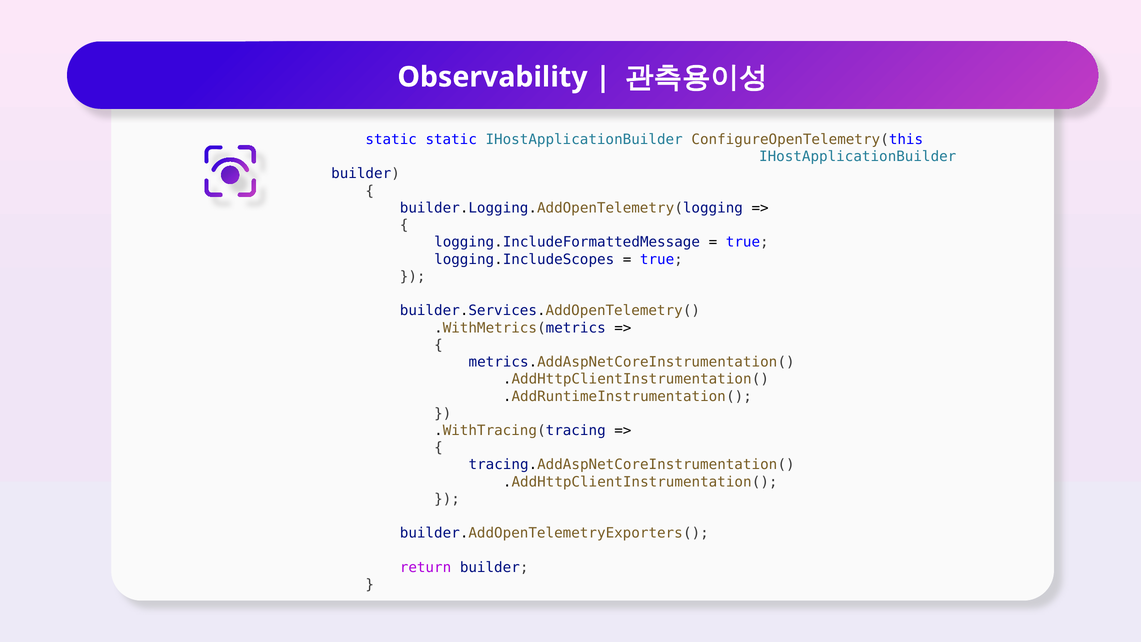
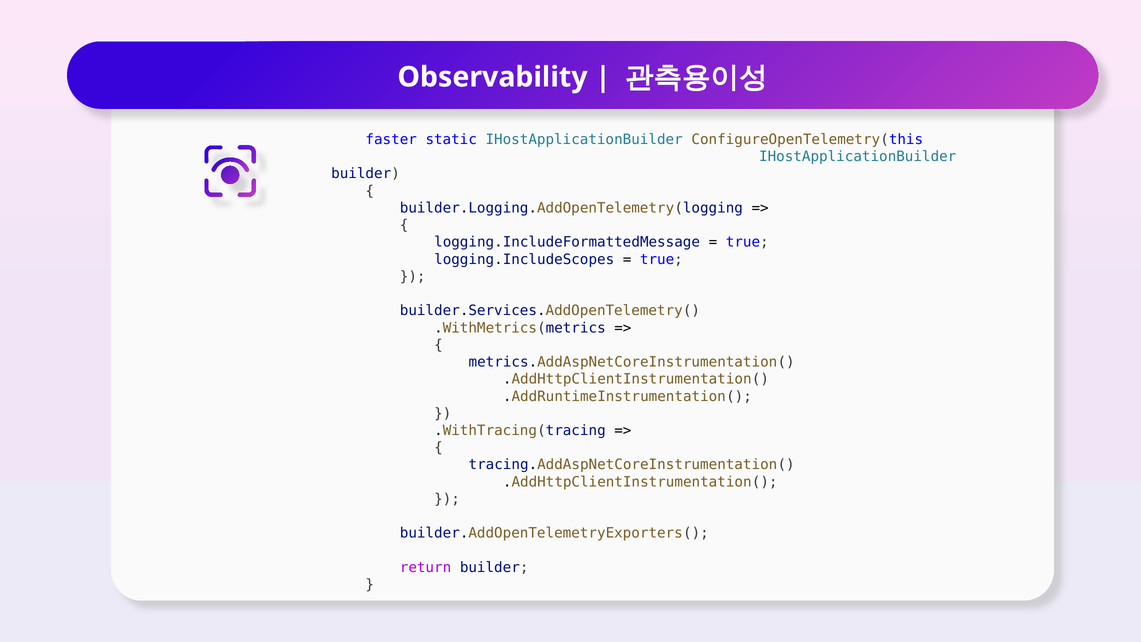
static: static -> faster (391, 139)
